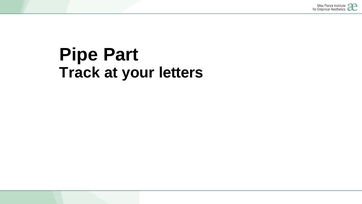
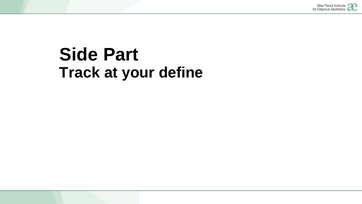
Pipe: Pipe -> Side (79, 54)
letters: letters -> define (181, 72)
